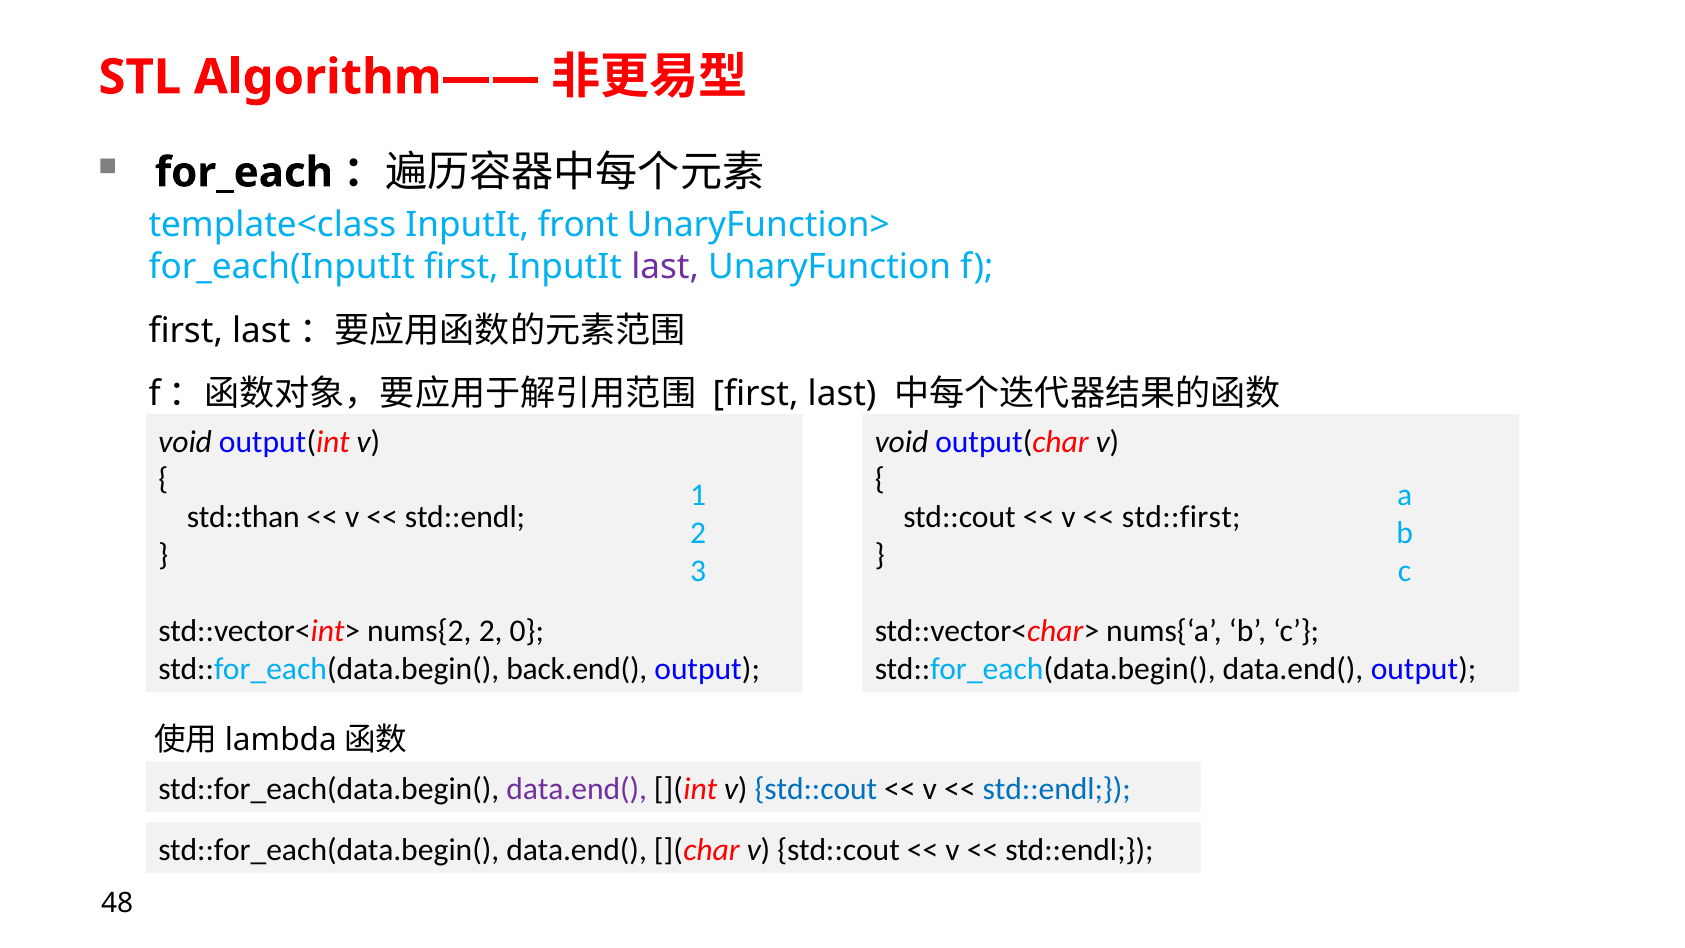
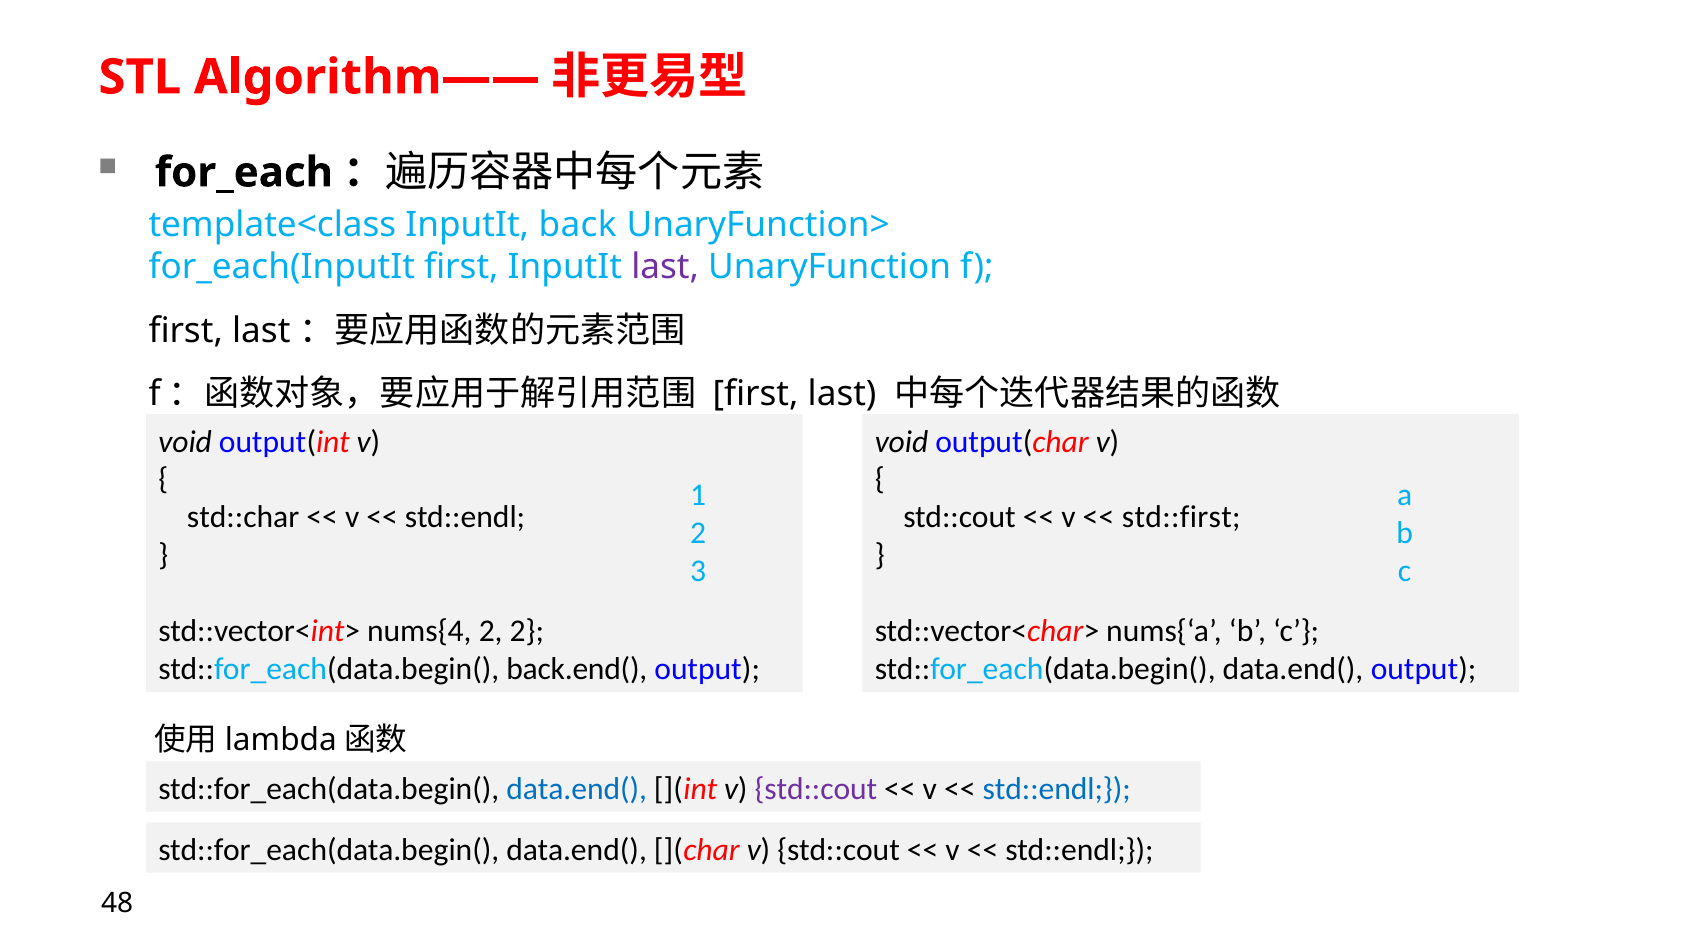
front: front -> back (578, 225)
std::than: std::than -> std::char (243, 517)
nums{2: nums{2 -> nums{4 (419, 631)
2 0: 0 -> 2 (527, 631)
data.end( colour: purple -> blue (577, 788)
std::cout colour: blue -> purple (816, 788)
